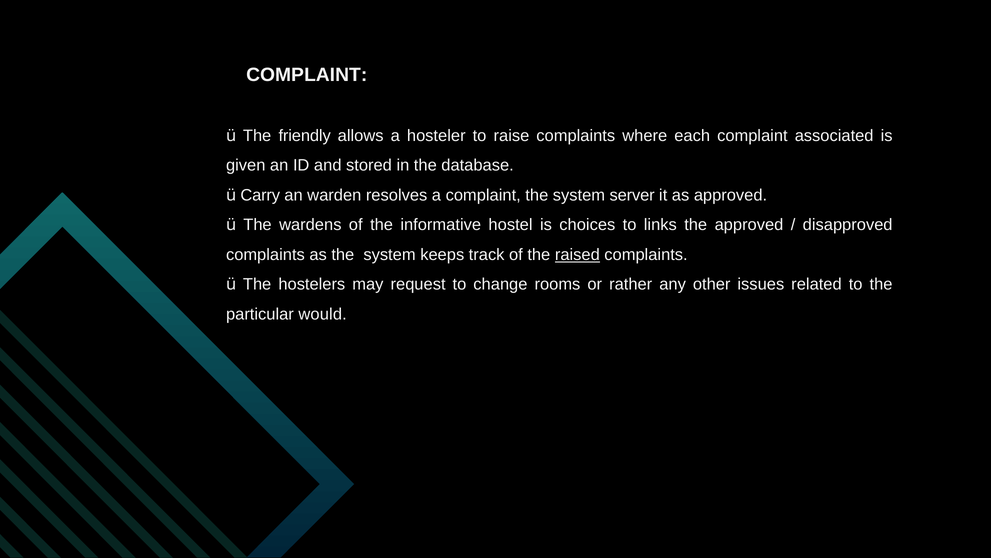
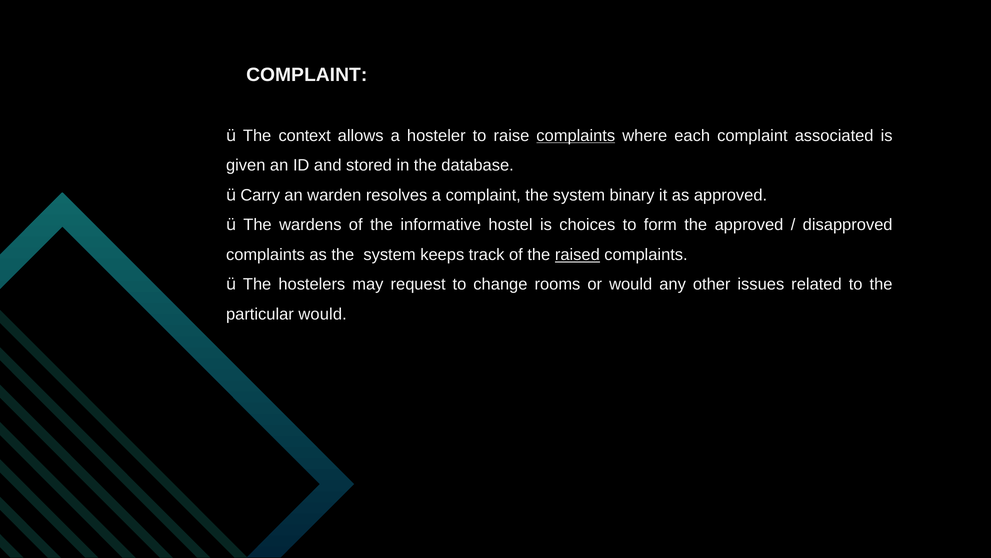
friendly: friendly -> context (305, 136)
complaints underline: none -> present (576, 136)
server: server -> binary (632, 195)
links: links -> form (660, 225)
or rather: rather -> would (631, 284)
